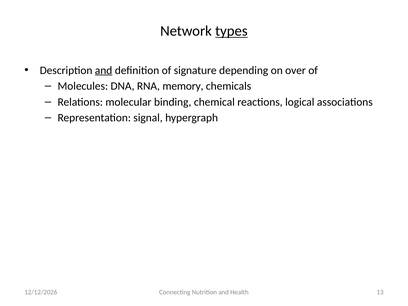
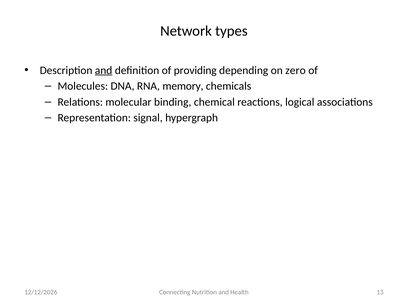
types underline: present -> none (231, 31)
signature: signature -> providing (195, 70)
over: over -> zero (295, 70)
